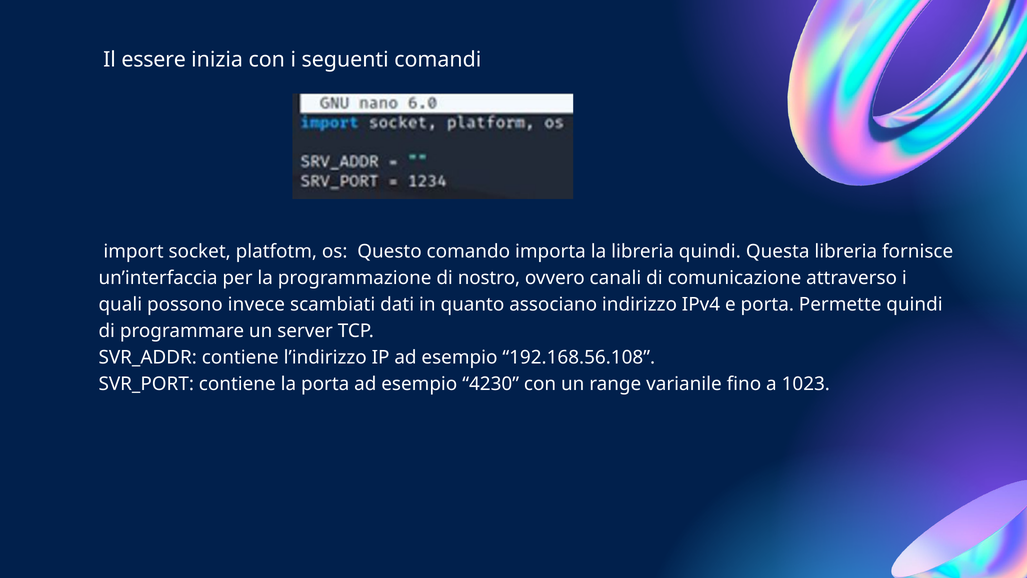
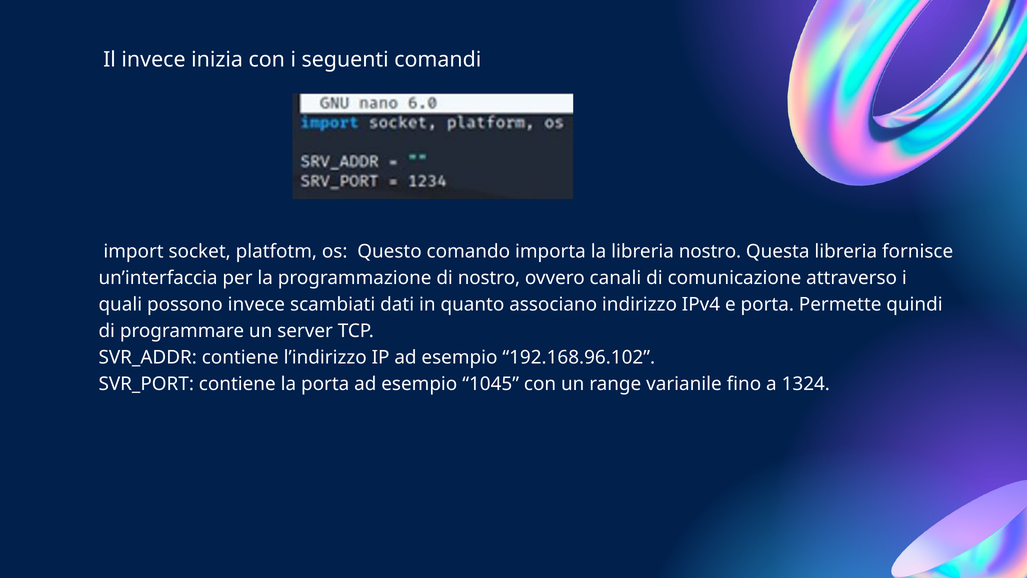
Il essere: essere -> invece (154, 60)
libreria quindi: quindi -> nostro (710, 251)
192.168.56.108: 192.168.56.108 -> 192.168.96.102 (579, 357)
4230: 4230 -> 1045 (491, 384)
1023: 1023 -> 1324 (806, 384)
